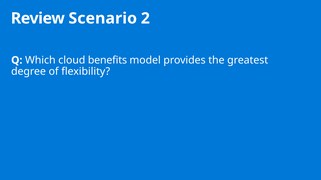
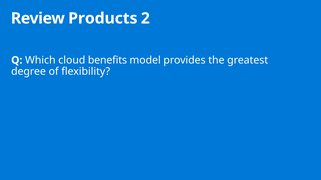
Scenario: Scenario -> Products (103, 18)
